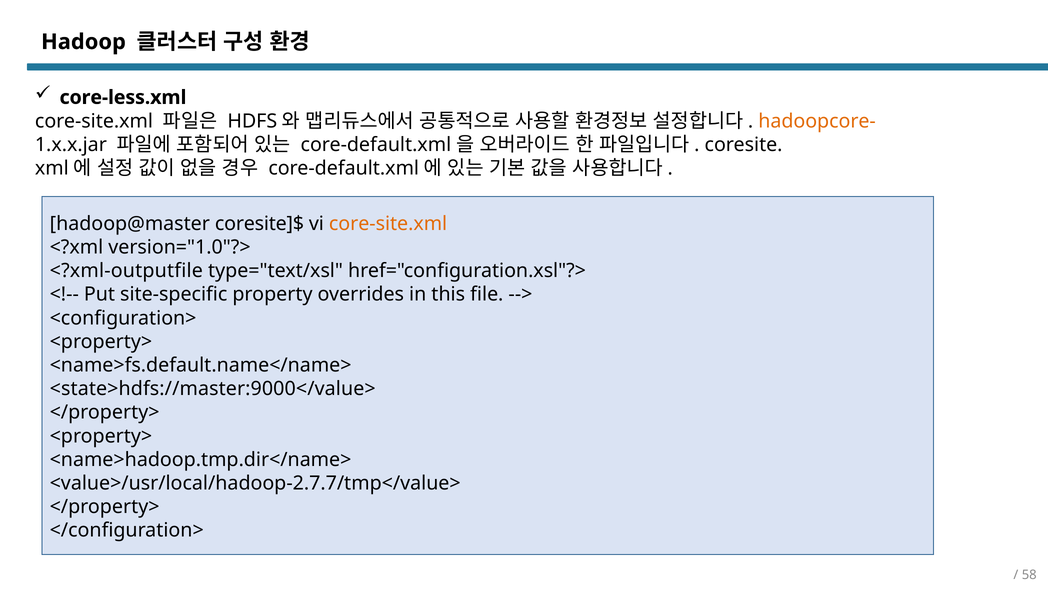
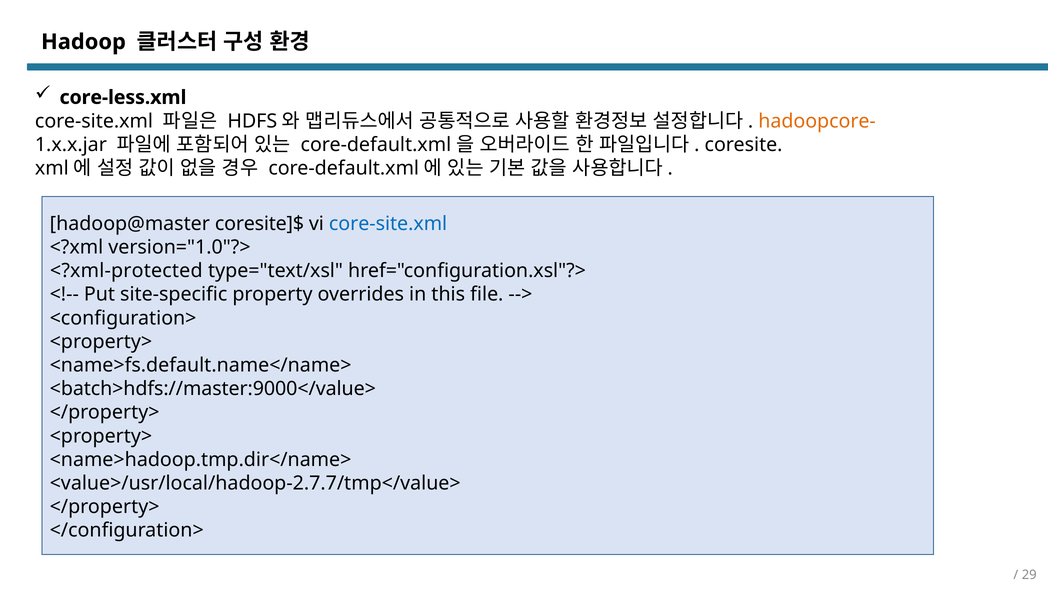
core-site.xml colour: orange -> blue (388, 223)
<?xml-outputfile: <?xml-outputfile -> <?xml-protected (126, 271)
<state>hdfs://master:9000</value>: <state>hdfs://master:9000</value> -> <batch>hdfs://master:9000</value> (213, 389)
58: 58 -> 29 (1029, 574)
